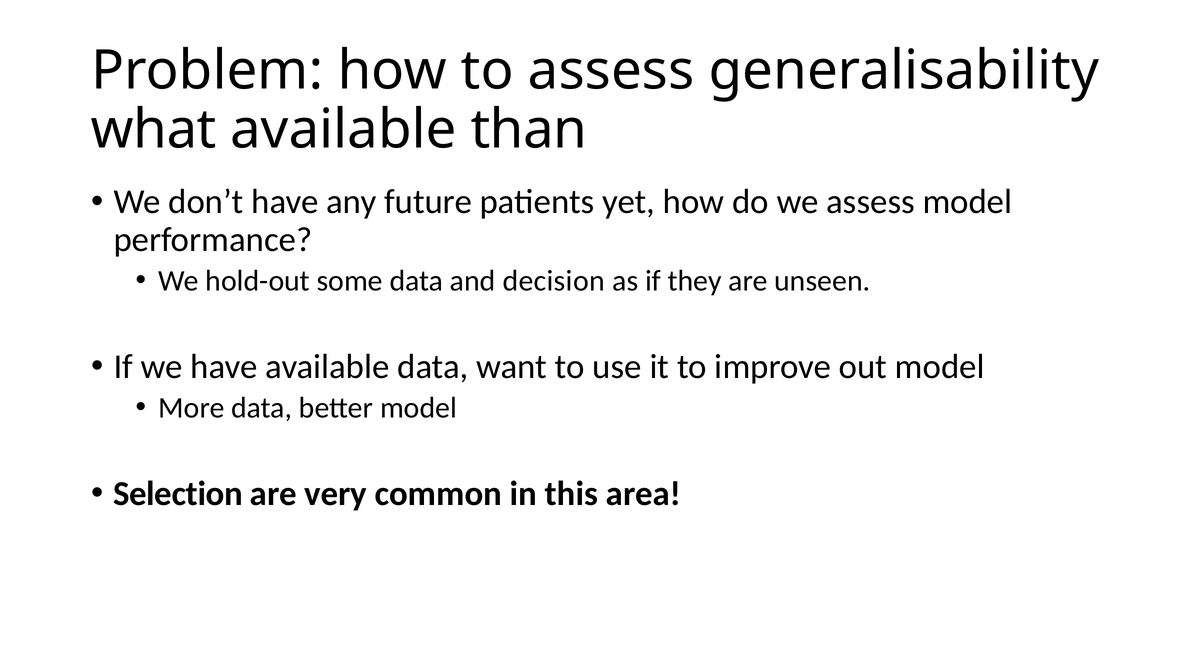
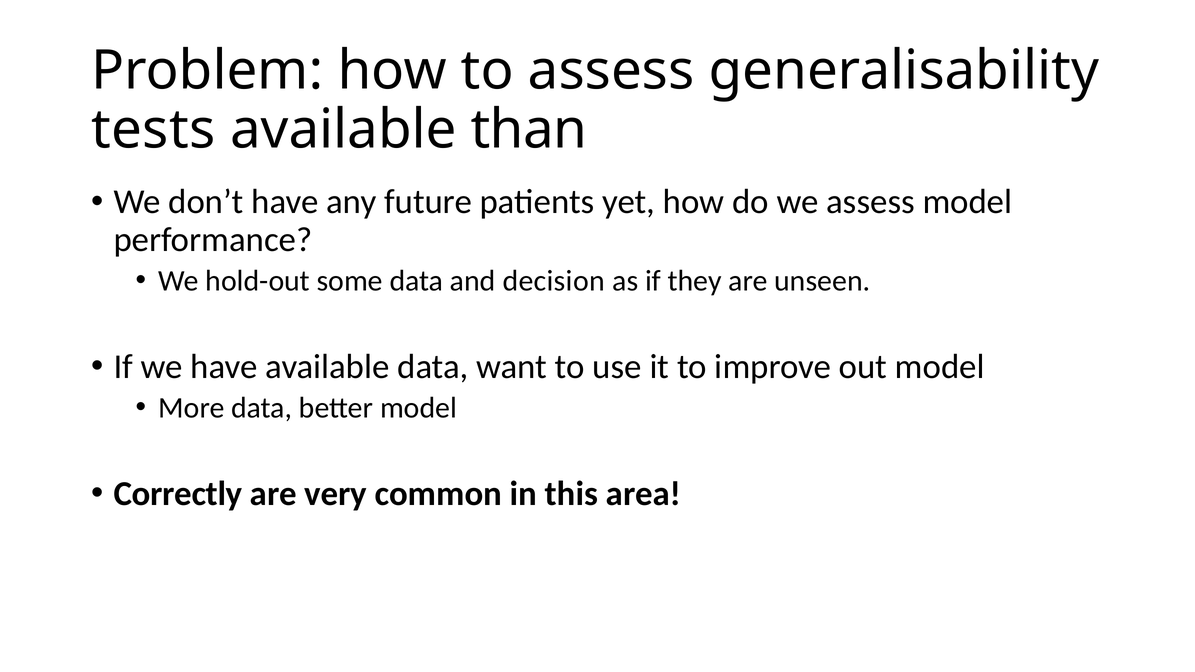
what: what -> tests (153, 130)
Selection: Selection -> Correctly (178, 494)
